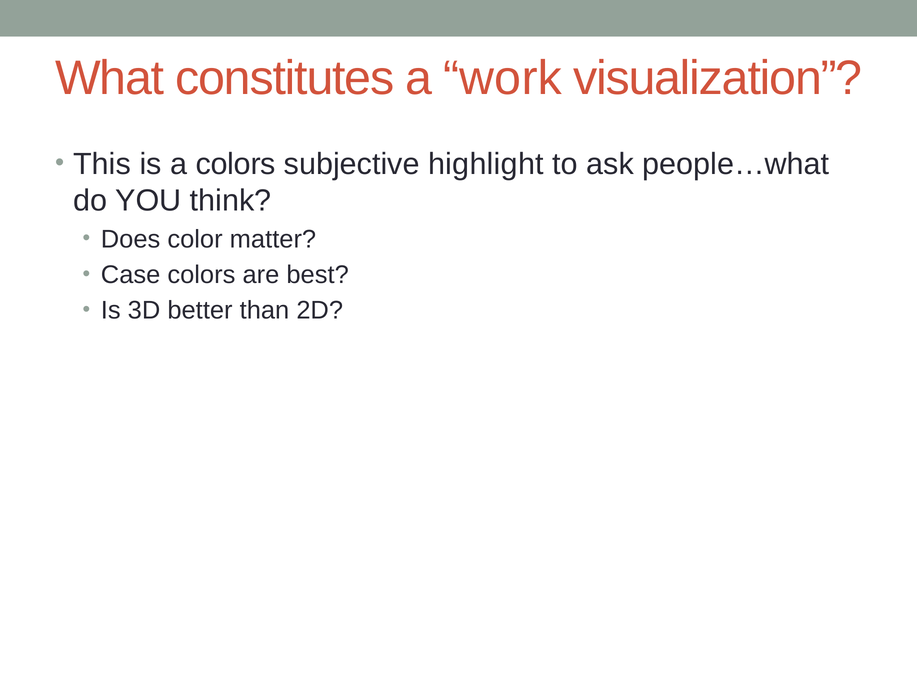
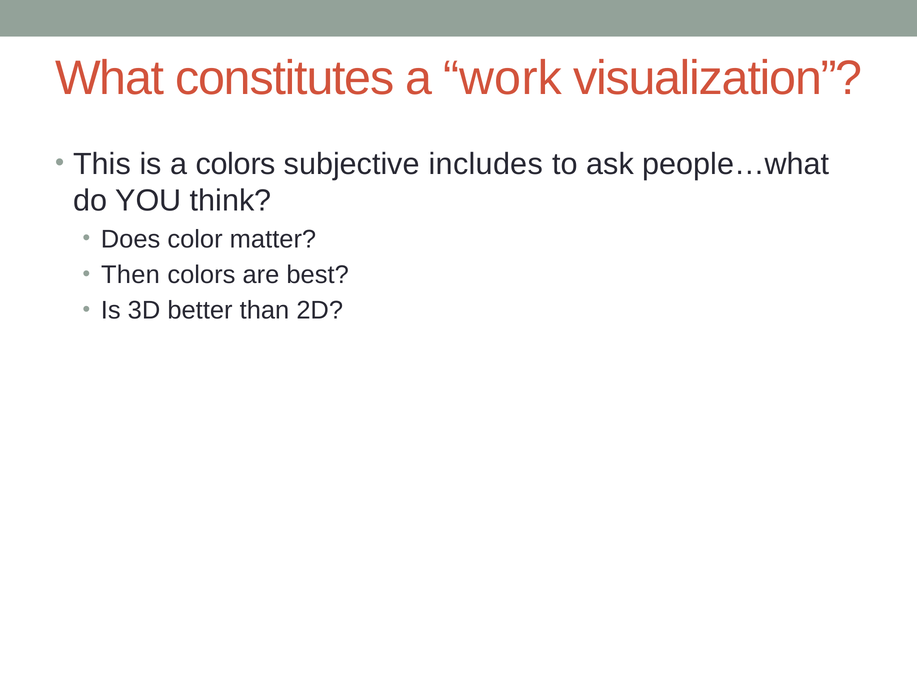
highlight: highlight -> includes (486, 164)
Case: Case -> Then (130, 275)
